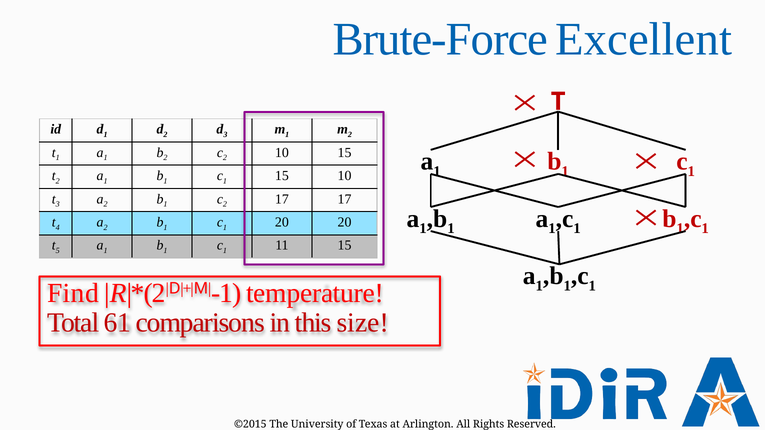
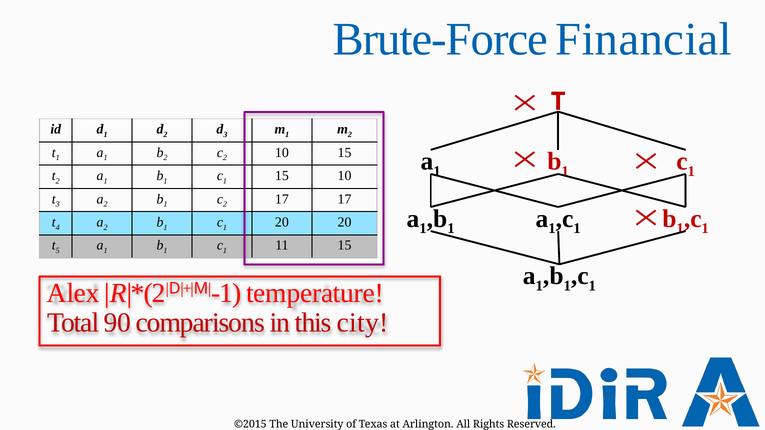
Excellent: Excellent -> Financial (644, 39)
Find: Find -> Alex (73, 293)
61: 61 -> 90 (118, 323)
size: size -> city (363, 323)
